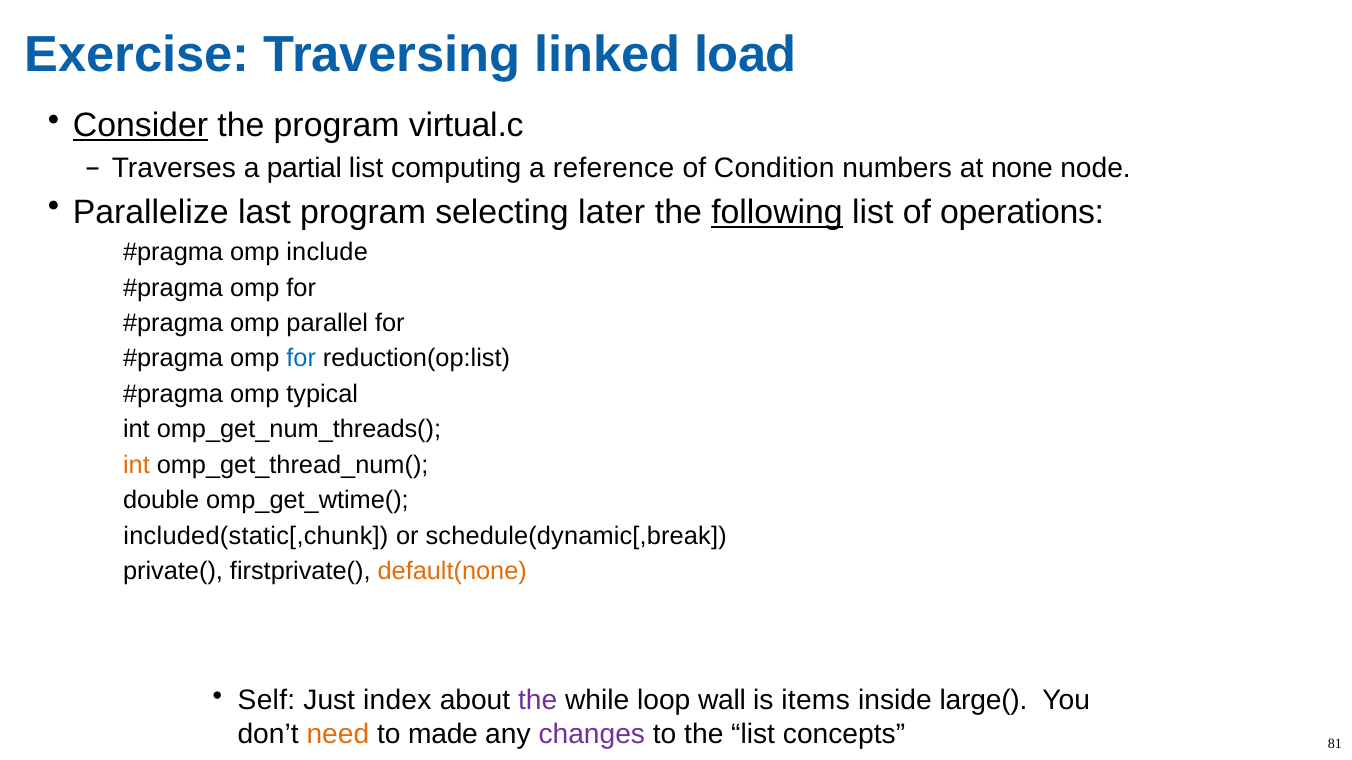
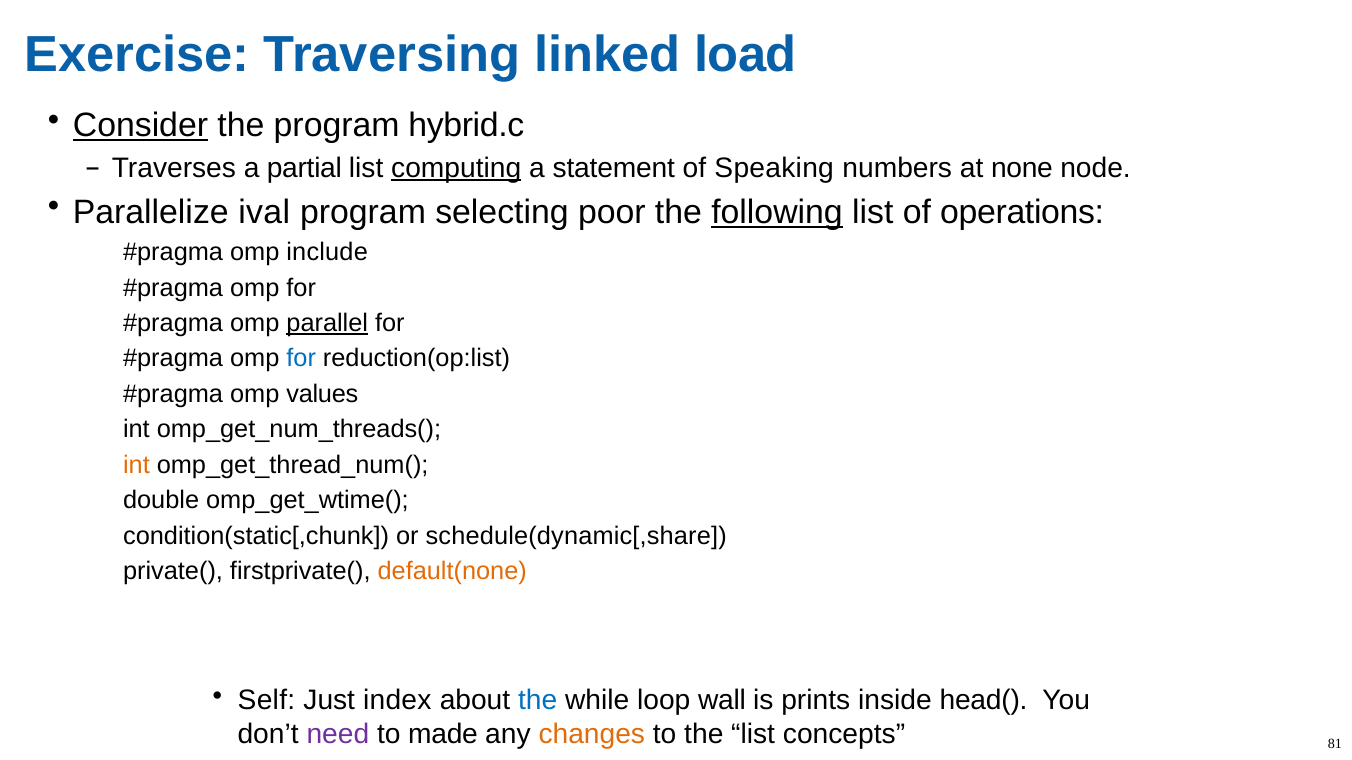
virtual.c: virtual.c -> hybrid.c (466, 126)
computing underline: none -> present (456, 168)
reference: reference -> statement (614, 168)
Condition: Condition -> Speaking (774, 168)
last: last -> ival (264, 212)
later: later -> poor (612, 212)
parallel underline: none -> present (327, 323)
typical: typical -> values (322, 394)
included(static[,chunk: included(static[,chunk -> condition(static[,chunk (256, 536)
schedule(dynamic[,break: schedule(dynamic[,break -> schedule(dynamic[,share (576, 536)
the colour: purple -> blue (538, 701)
items: items -> prints (816, 701)
large(: large( -> head( (984, 701)
need colour: orange -> purple (338, 735)
changes colour: purple -> orange (592, 735)
